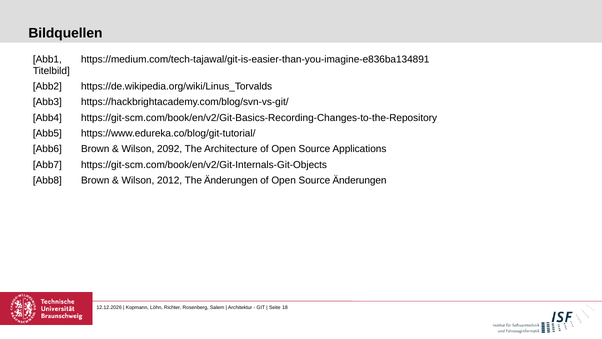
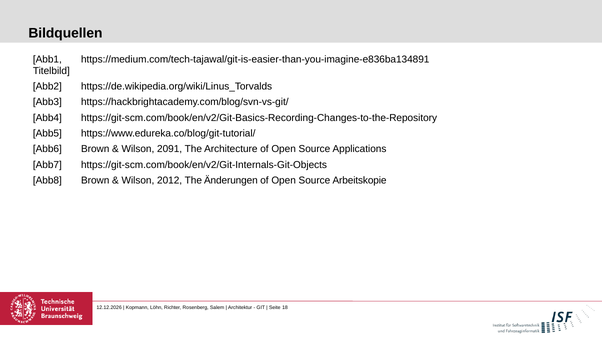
2092: 2092 -> 2091 (170, 149)
Source Änderungen: Änderungen -> Arbeitskopie (360, 180)
